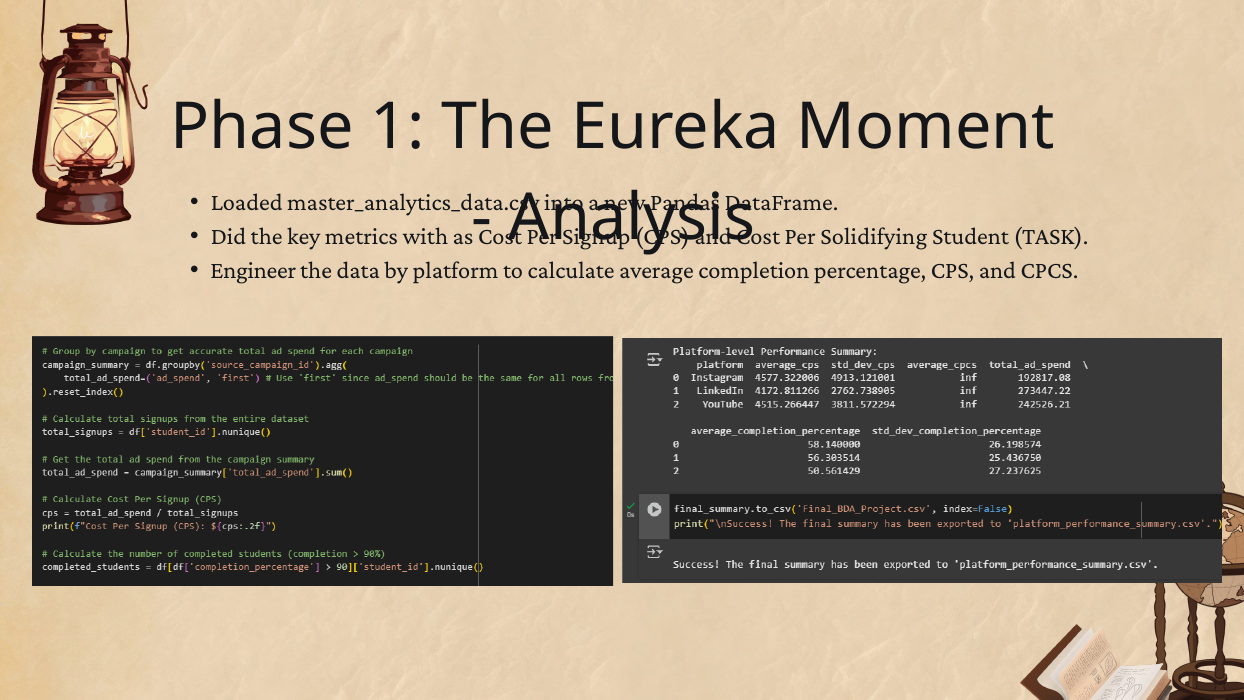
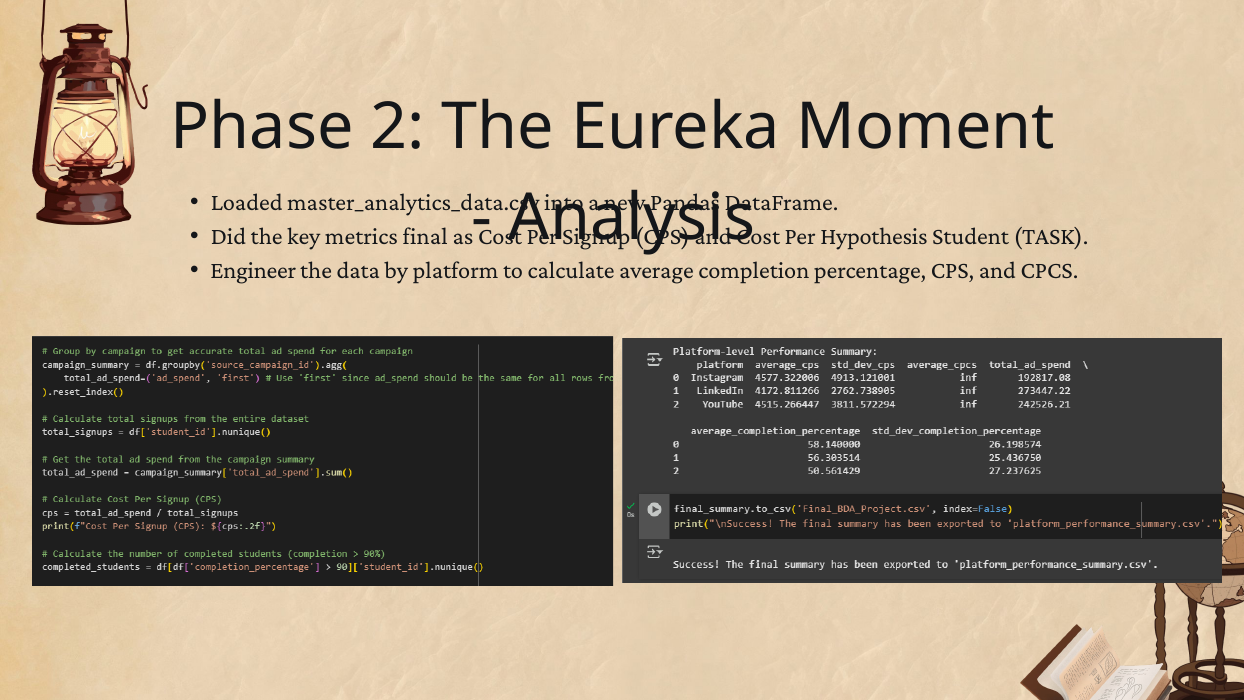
1: 1 -> 2 (398, 127)
with: with -> final (425, 237)
Solidifying: Solidifying -> Hypothesis (874, 237)
